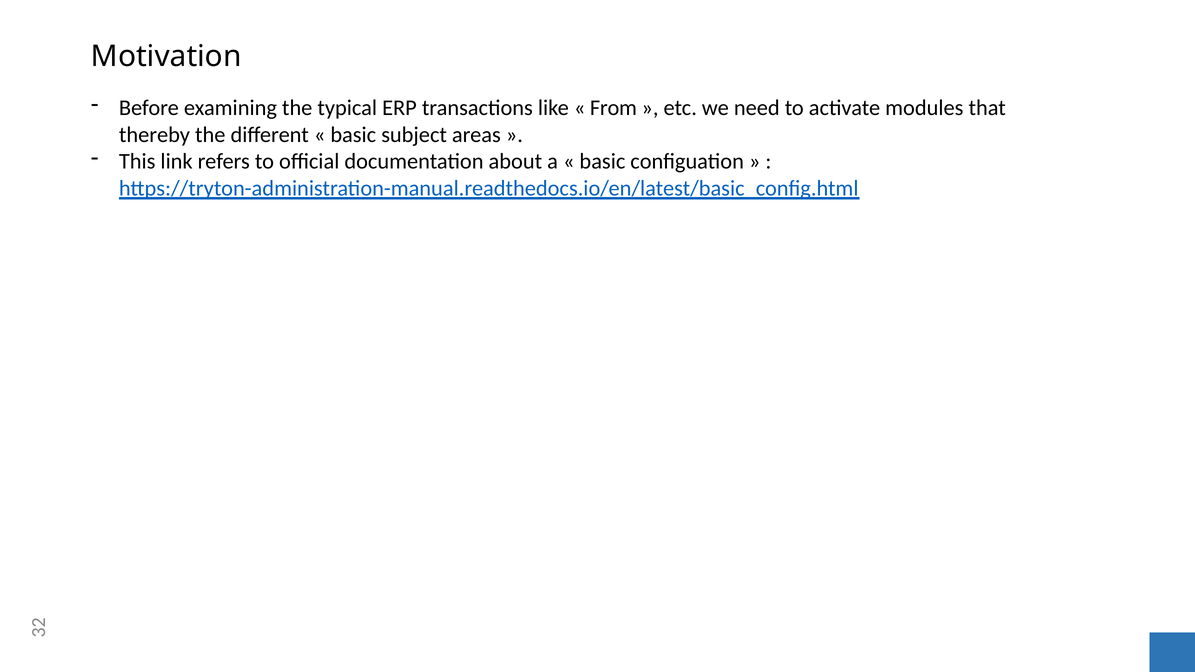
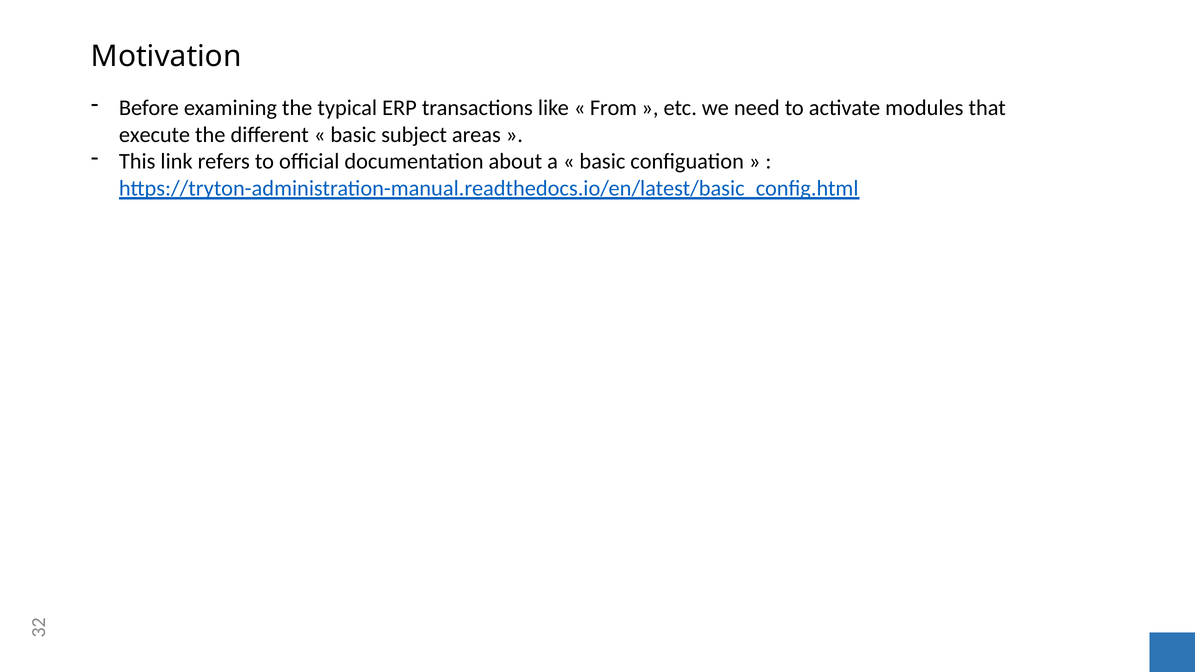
thereby: thereby -> execute (155, 135)
